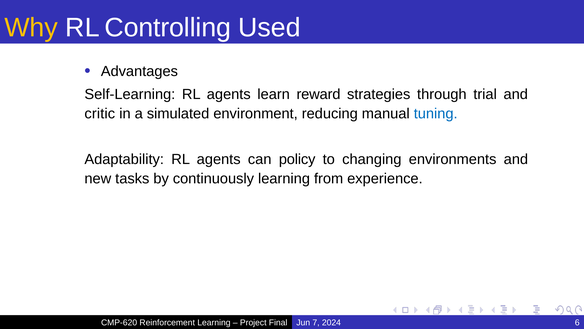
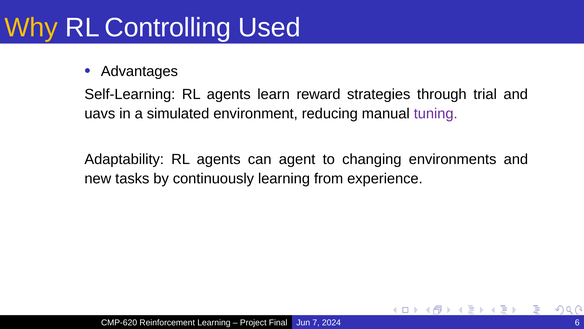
critic: critic -> uavs (100, 113)
tuning colour: blue -> purple (436, 113)
policy: policy -> agent (297, 159)
